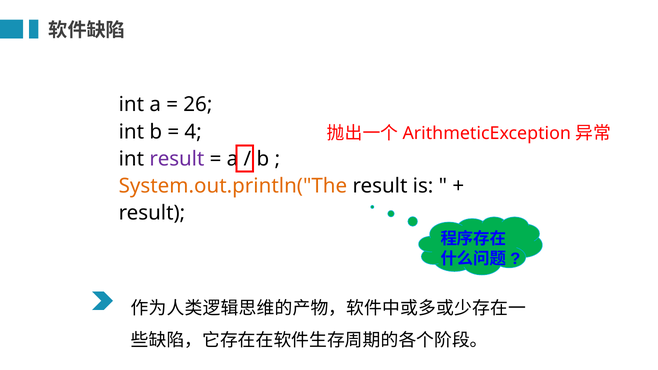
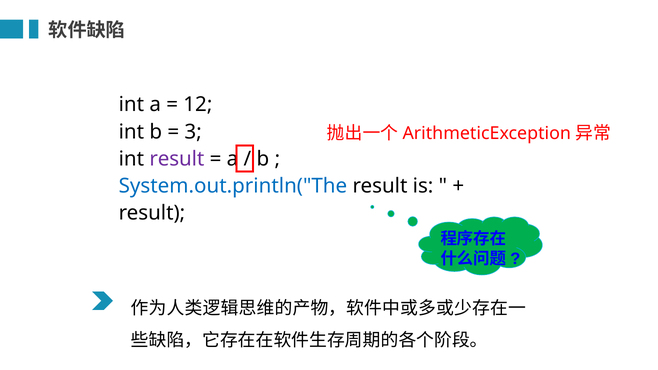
26: 26 -> 12 (198, 105)
4: 4 -> 3 (193, 132)
System.out.println("The colour: orange -> blue (233, 186)
